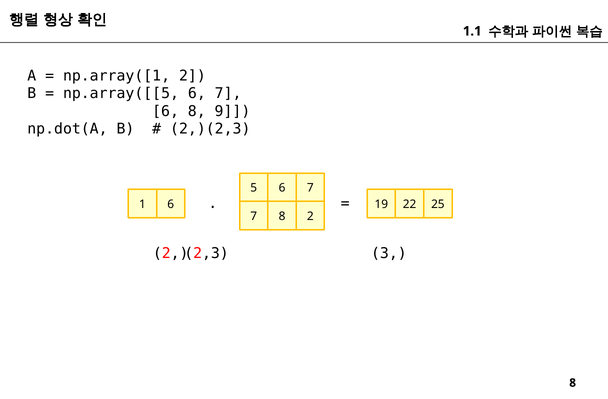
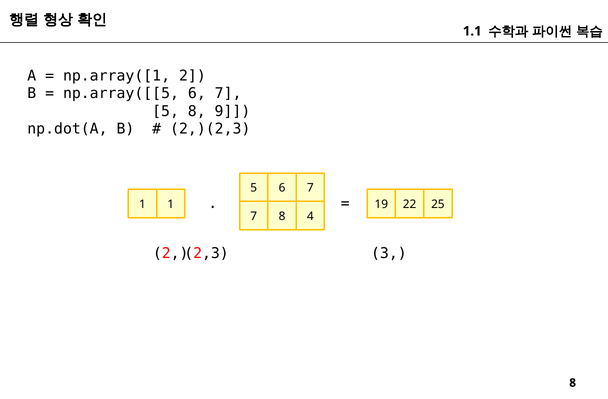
6: 6 -> 5 (166, 111)
1 6: 6 -> 1 (171, 204)
8 2: 2 -> 4 (310, 217)
